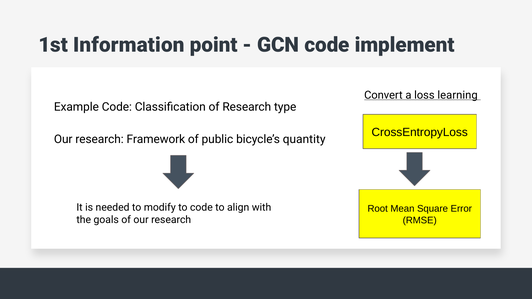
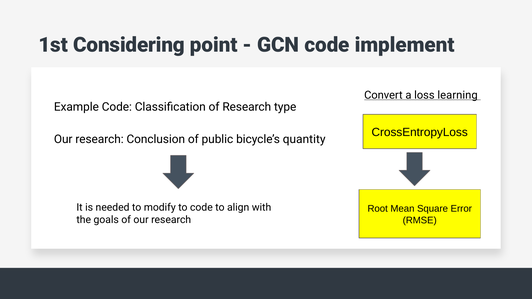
Information: Information -> Considering (129, 45)
Framework: Framework -> Conclusion (156, 139)
